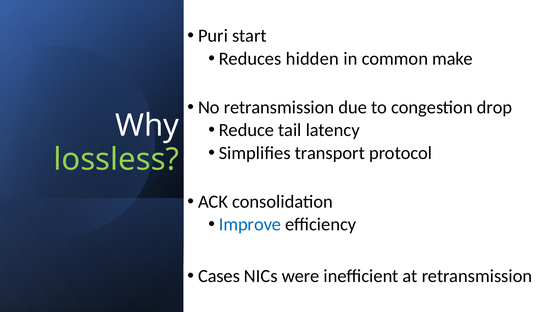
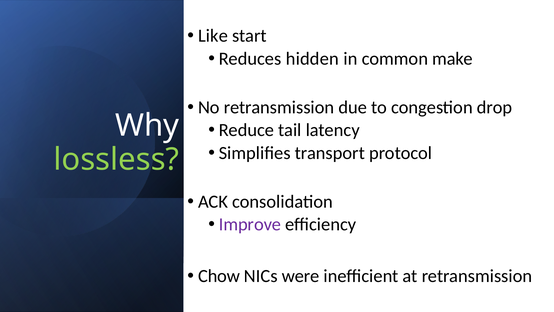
Puri: Puri -> Like (213, 36)
Improve colour: blue -> purple (250, 224)
Cases: Cases -> Chow (219, 276)
